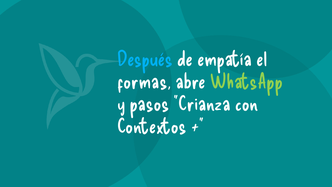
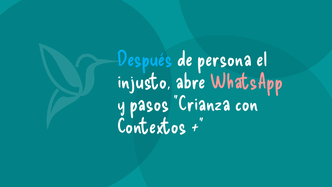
empatía: empatía -> persona (225, 59)
formas: formas -> injusto (144, 82)
WhatsApp colour: light green -> pink (247, 82)
